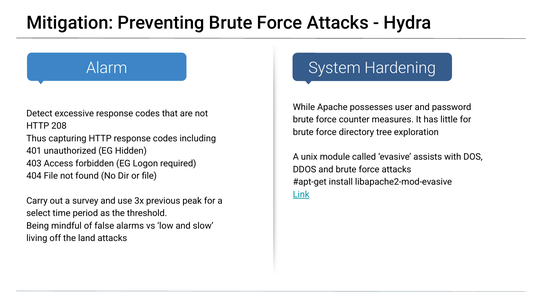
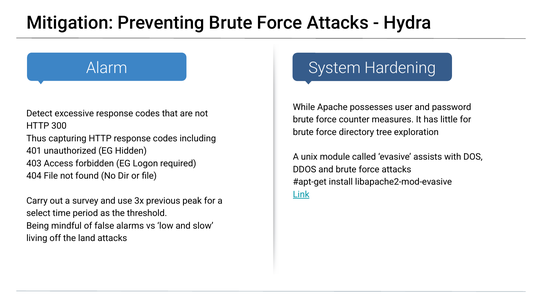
208: 208 -> 300 (59, 126)
